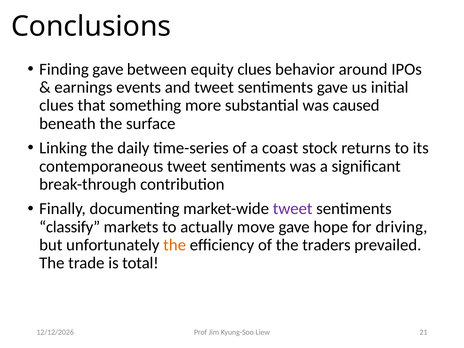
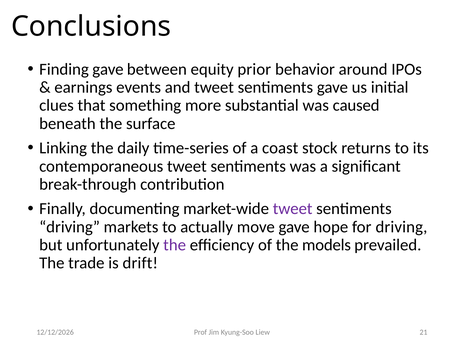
equity clues: clues -> prior (254, 69)
classify: classify -> driving (70, 227)
the colour: orange -> purple (175, 245)
traders: traders -> models (326, 245)
total: total -> drift (140, 263)
